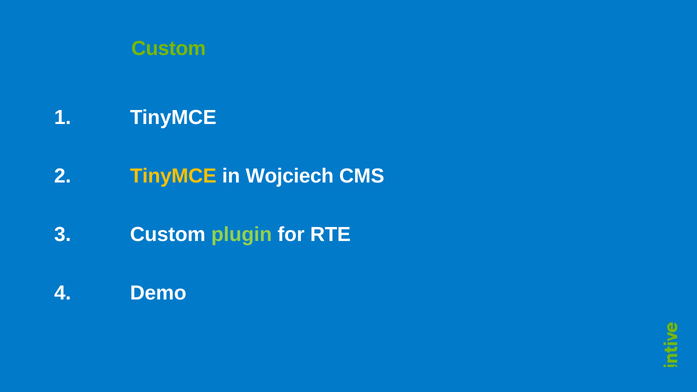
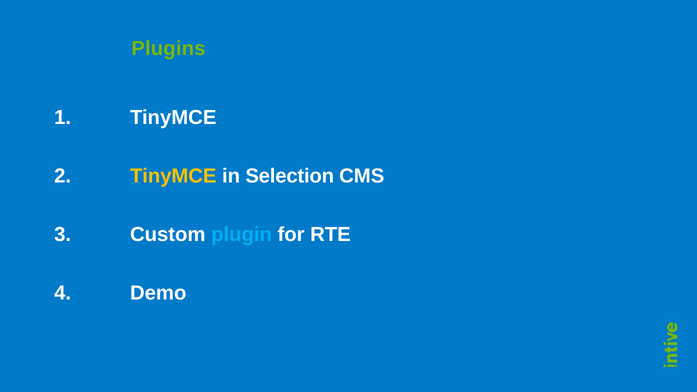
Custom: Custom -> Plugins (168, 48)
Wojciech: Wojciech -> Selection (290, 176)
plugin colour: light green -> light blue (242, 234)
